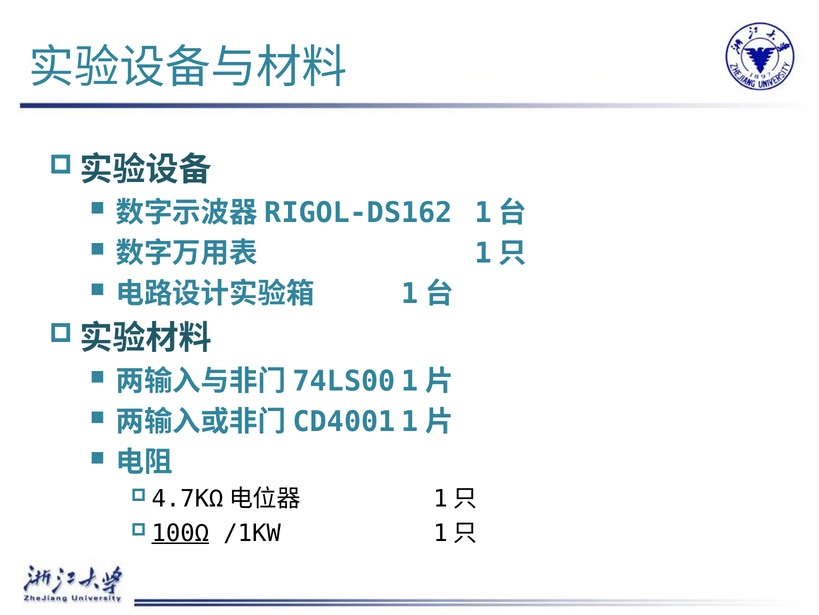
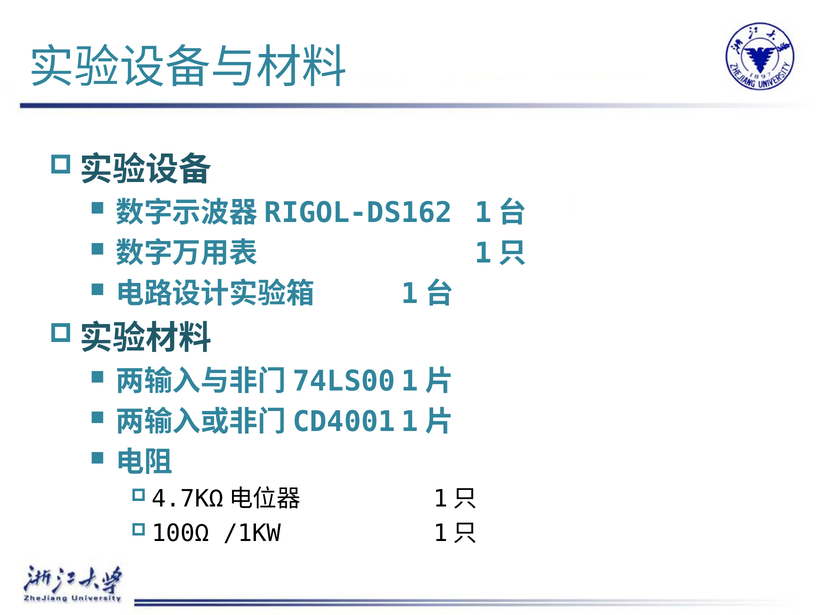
100Ω underline: present -> none (180, 532)
